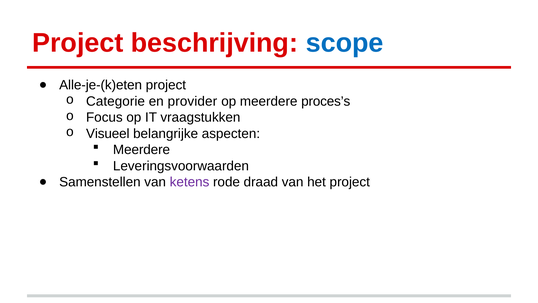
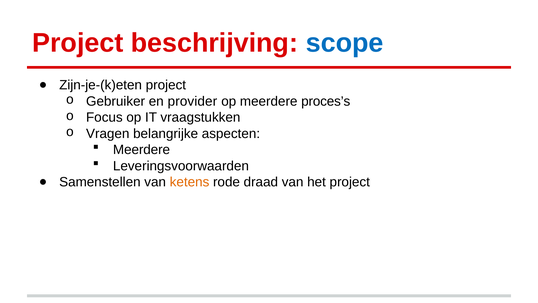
Alle-je-(k)eten: Alle-je-(k)eten -> Zijn-je-(k)eten (101, 85)
Categorie: Categorie -> Gebruiker (116, 101)
Visueel: Visueel -> Vragen (108, 133)
ketens colour: purple -> orange (190, 182)
